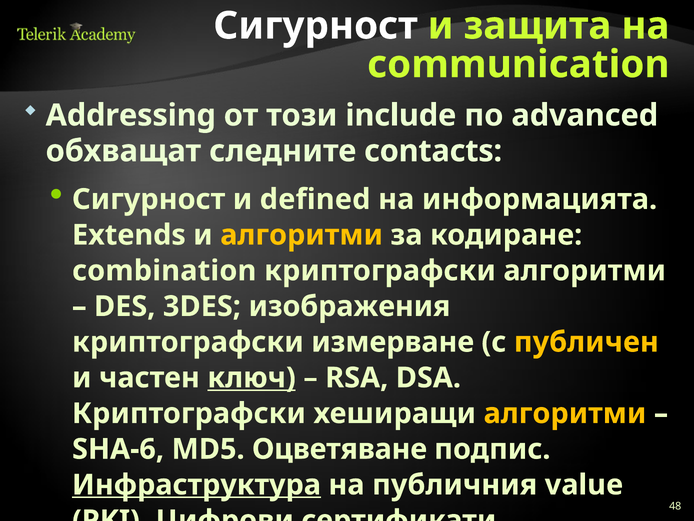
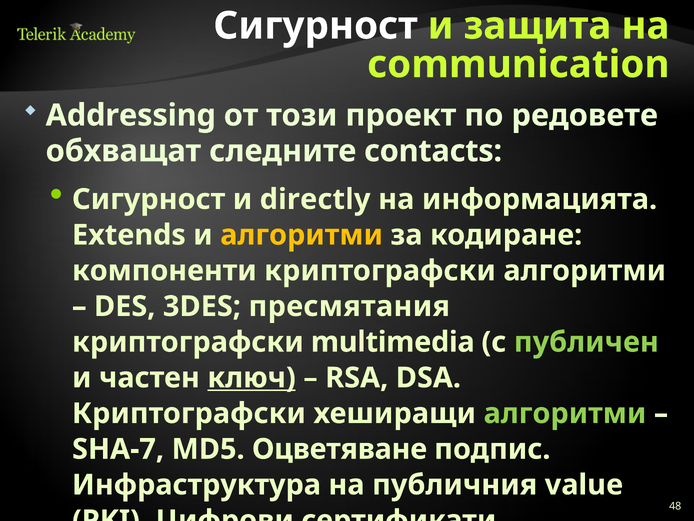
include: include -> проект (401, 115)
advanced: advanced -> редовете (585, 115)
defined: defined -> directly (315, 199)
combination: combination -> компоненти (164, 270)
изображения: изображения -> пресмятания (349, 306)
измерване: измерване -> multimedia (393, 342)
публичен colour: yellow -> light green (586, 342)
алгоритми colour: yellow -> light green (565, 413)
SHA-6: SHA-6 -> SHA-7 (118, 449)
Инфраструктура underline: present -> none (196, 484)
